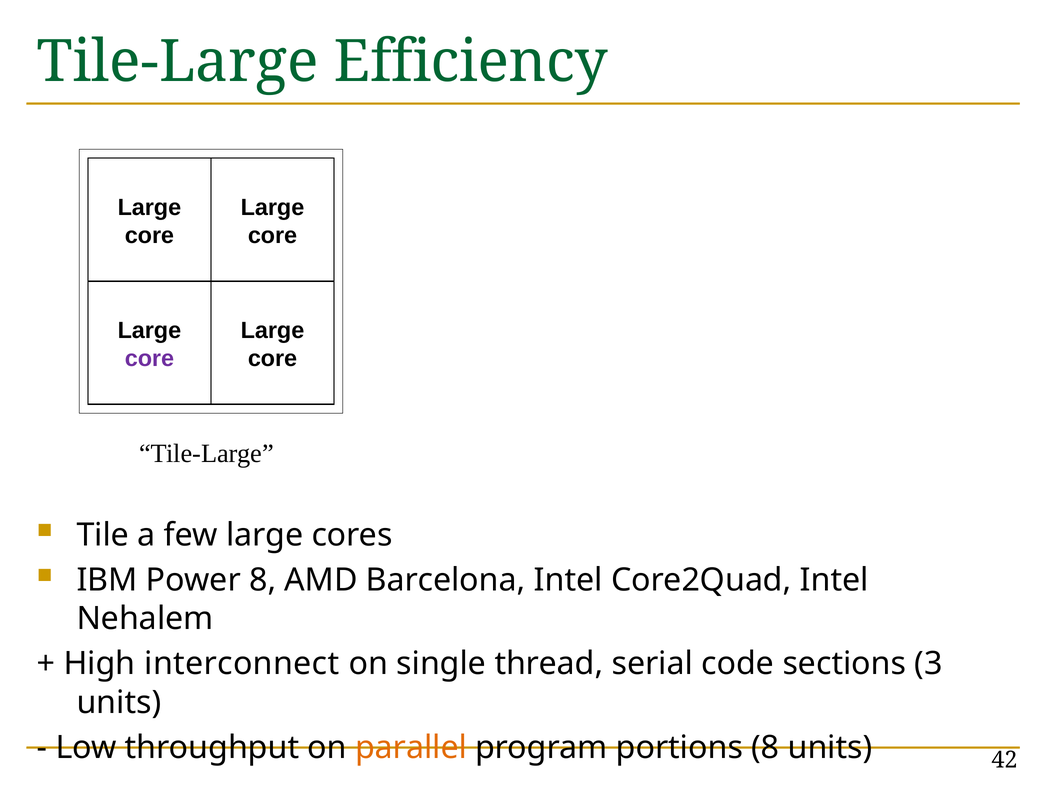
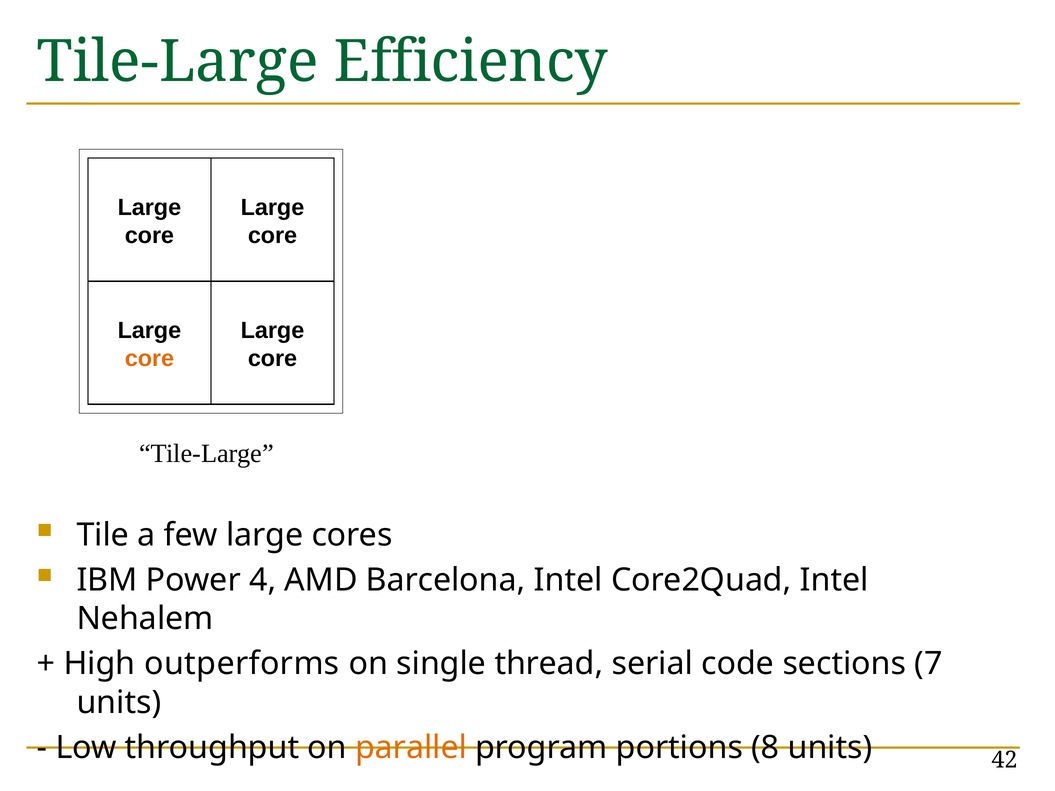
core colour: purple -> orange (149, 359)
Power 8: 8 -> 4 (263, 580)
interconnect: interconnect -> outperforms (242, 664)
3: 3 -> 7 (929, 664)
